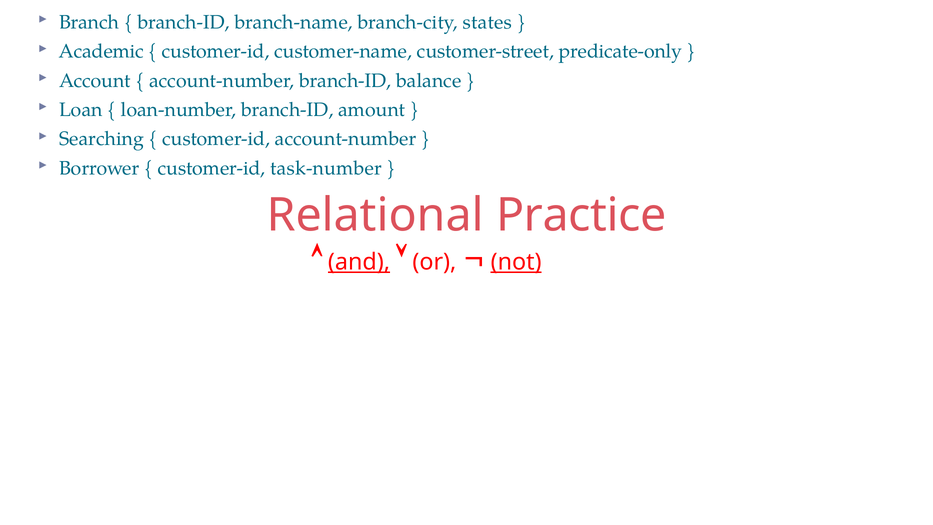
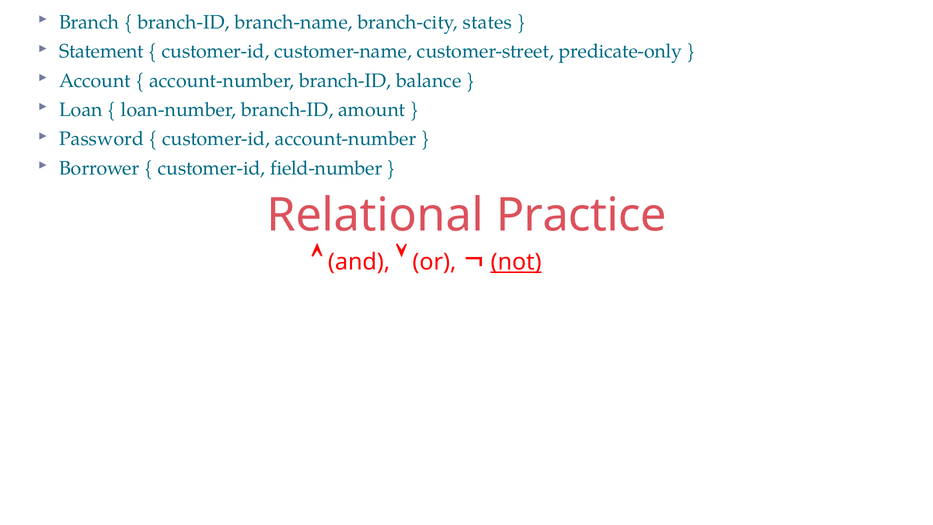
Academic: Academic -> Statement (101, 51)
Searching: Searching -> Password (101, 139)
task-number: task-number -> field-number (326, 168)
and underline: present -> none (359, 262)
